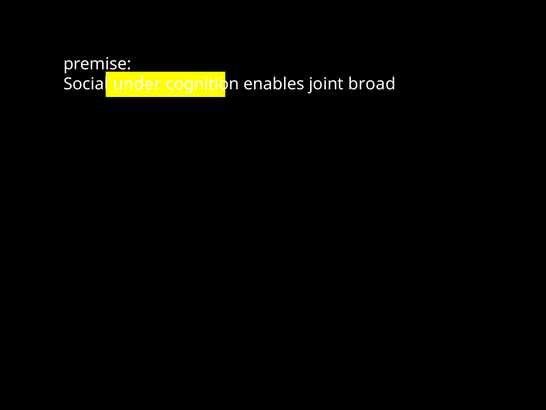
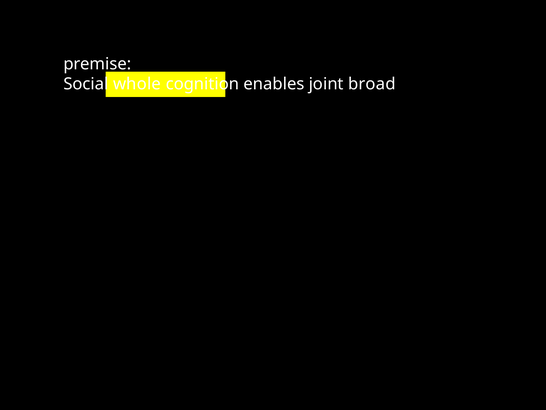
under: under -> whole (137, 84)
